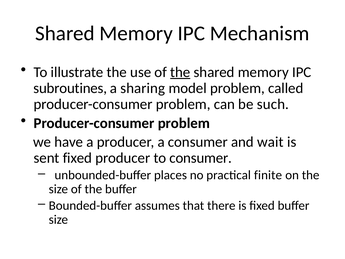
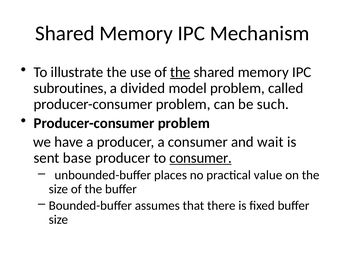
sharing: sharing -> divided (143, 88)
sent fixed: fixed -> base (77, 158)
consumer underline: none -> present (201, 158)
finite: finite -> value (268, 175)
